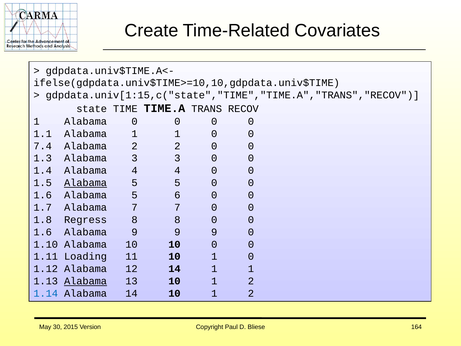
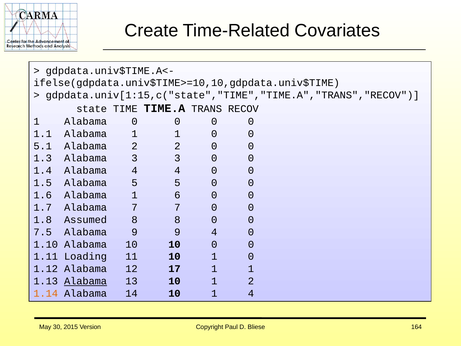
7.4: 7.4 -> 5.1 (43, 146)
Alabama underline: present -> none (86, 183)
1.6 Alabama 5: 5 -> 1 (135, 195)
Regress: Regress -> Assumed (86, 220)
1.6: 1.6 -> 7.5 (43, 232)
9 9 9: 9 -> 4 (214, 232)
12 14: 14 -> 17 (174, 269)
1.14 colour: blue -> orange (46, 293)
14 10 1 2: 2 -> 4 (251, 293)
